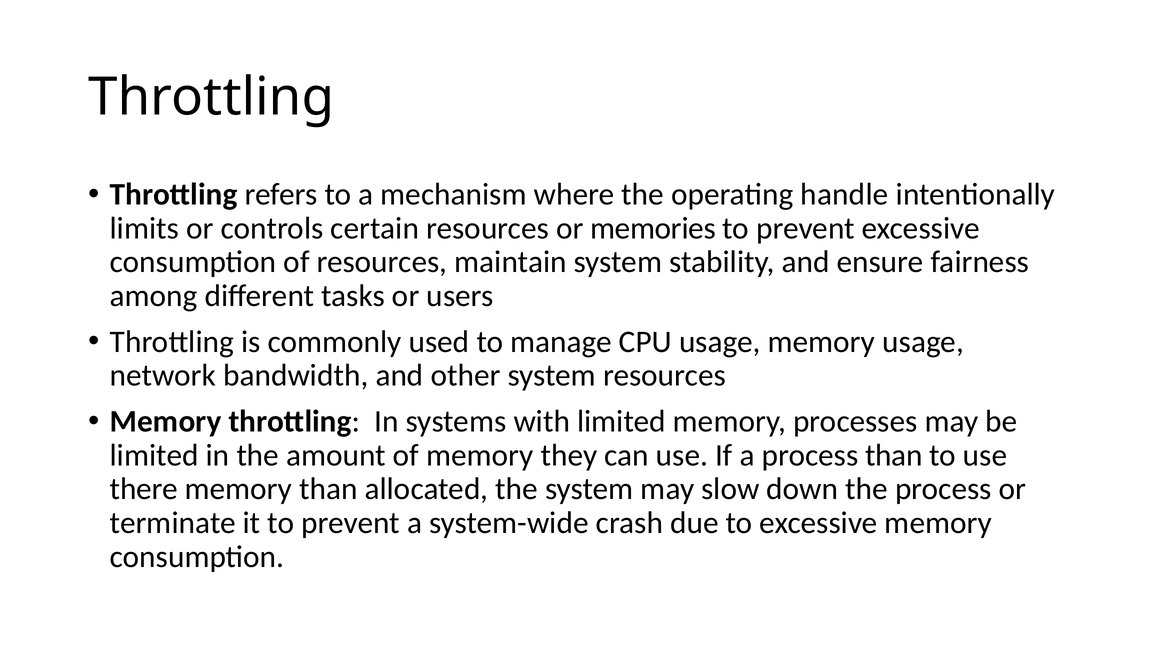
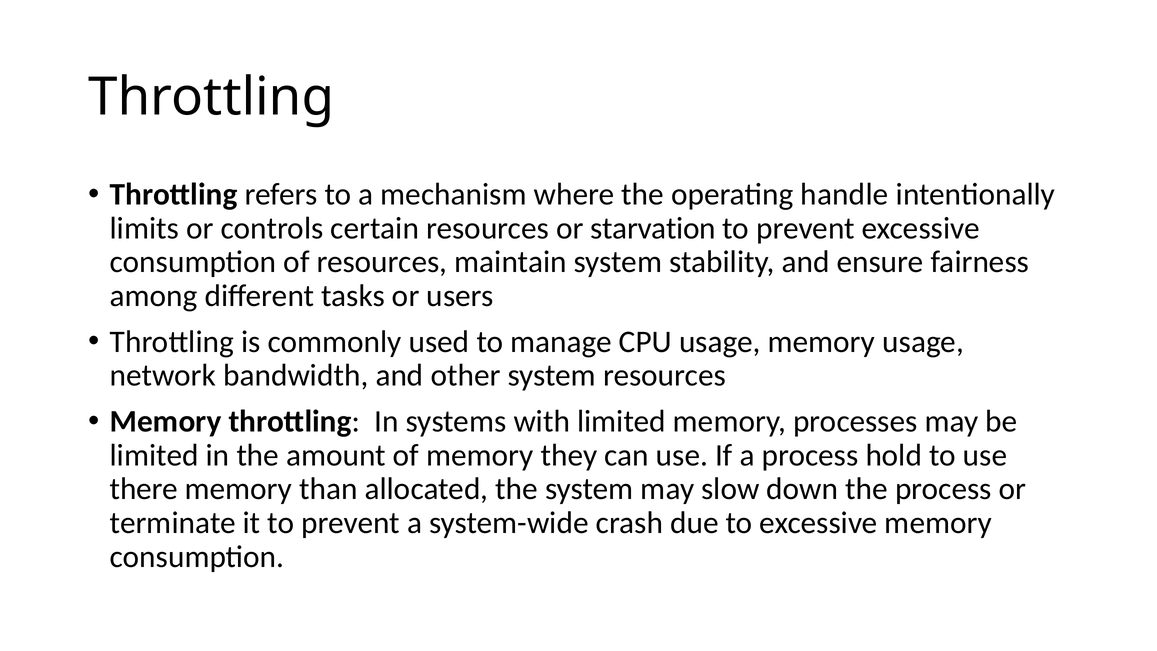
memories: memories -> starvation (653, 228)
process than: than -> hold (894, 455)
